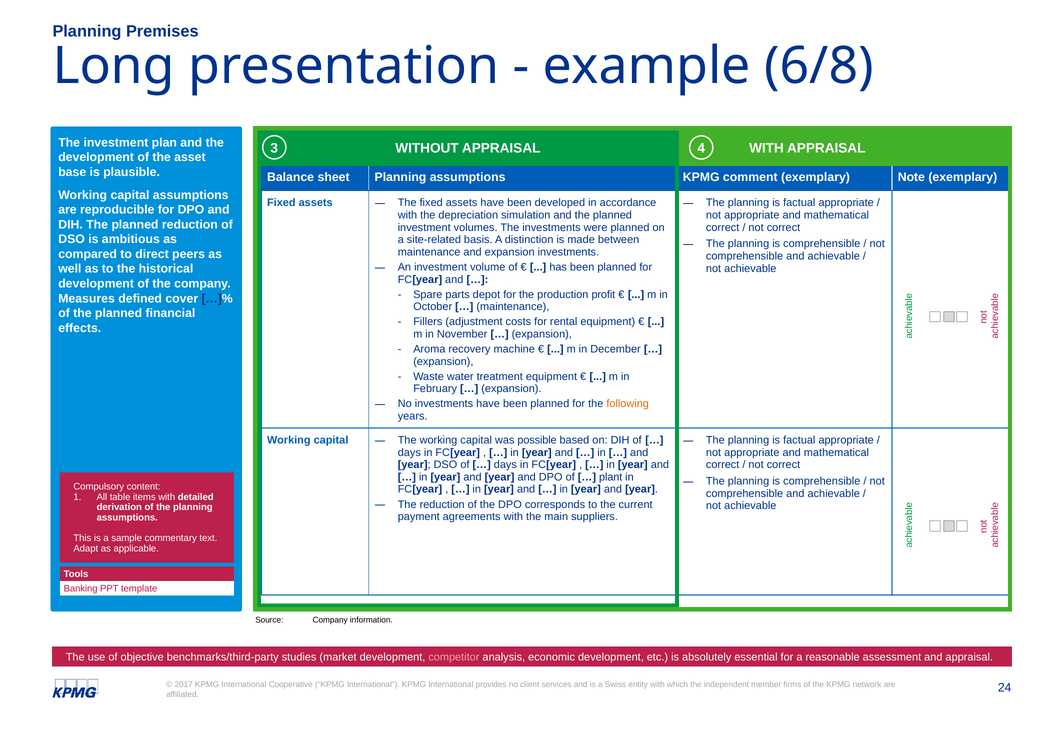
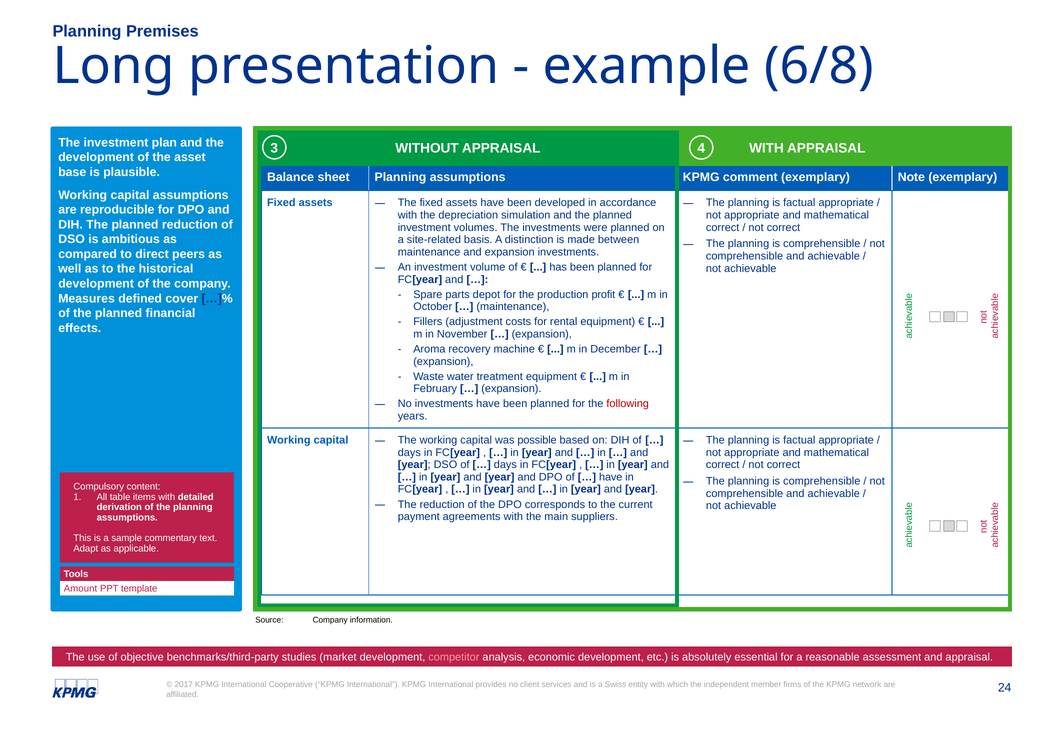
following colour: orange -> red (628, 404)
plant: plant -> have (611, 477)
Banking: Banking -> Amount (81, 588)
